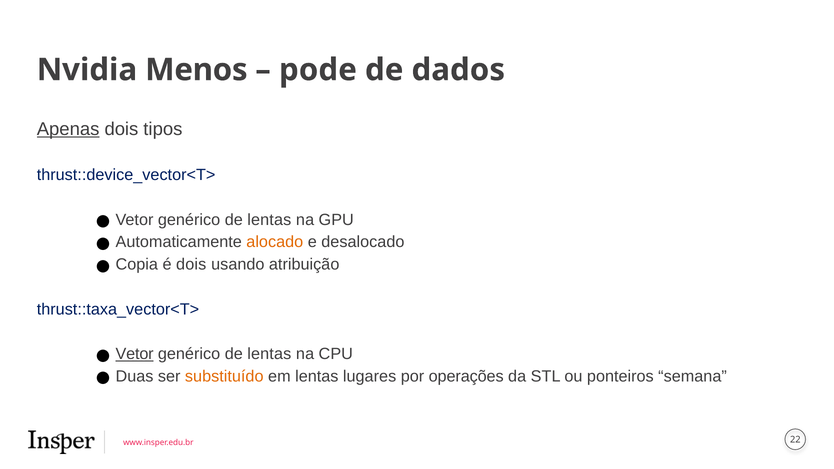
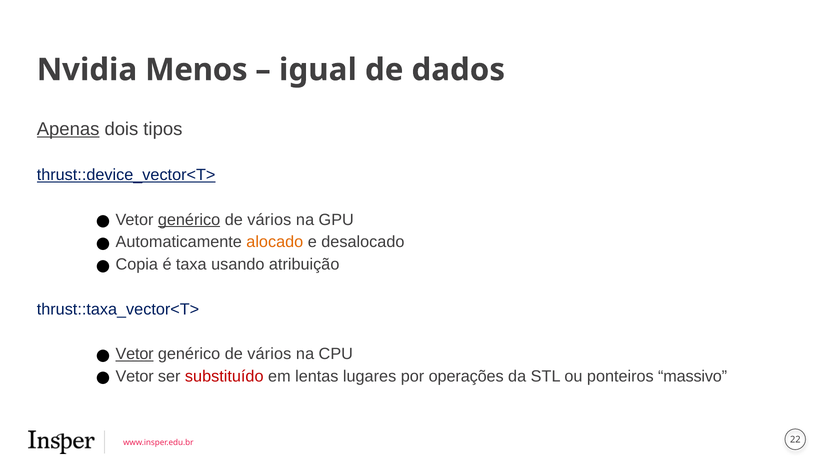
pode: pode -> igual (318, 70)
thrust::device_vector<T> underline: none -> present (126, 175)
genérico underline: none -> present (189, 220)
lentas: lentas -> vários (269, 220)
é dois: dois -> taxa (191, 265)
lentas: lentas -> vários (269, 354)
Duas: Duas -> Vetor (135, 376)
substituído colour: orange -> red (224, 376)
semana: semana -> massivo (693, 376)
